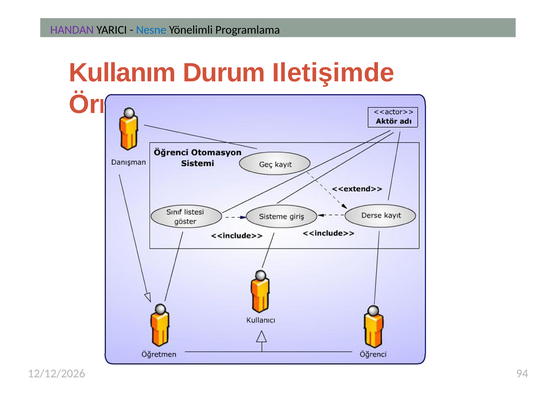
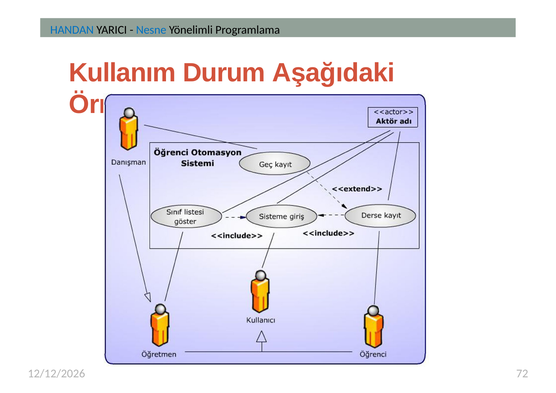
HANDAN colour: purple -> blue (72, 30)
Iletişimde: Iletişimde -> Aşağıdaki (334, 73)
94: 94 -> 72 (522, 373)
